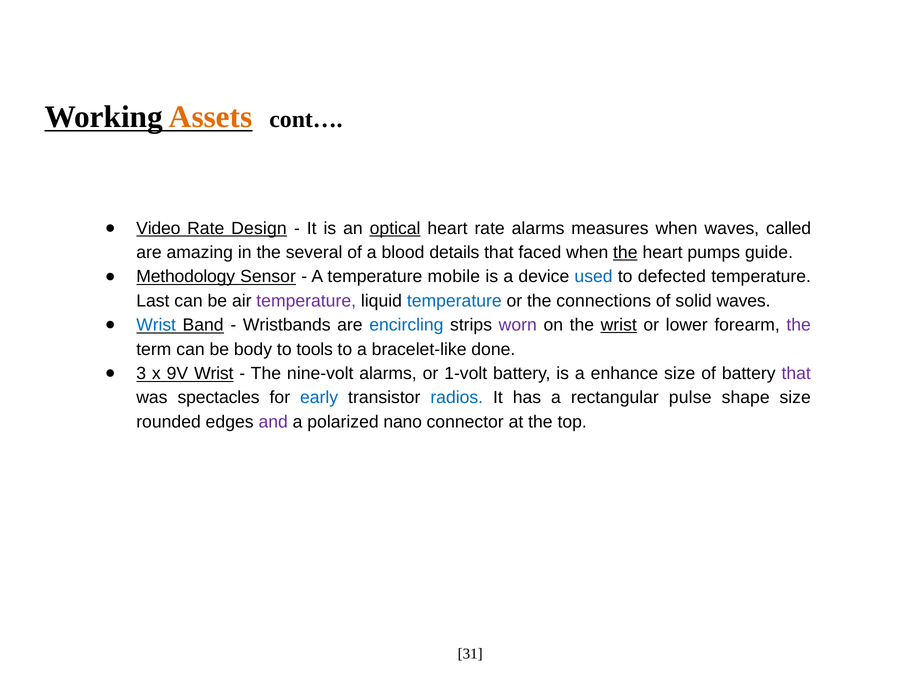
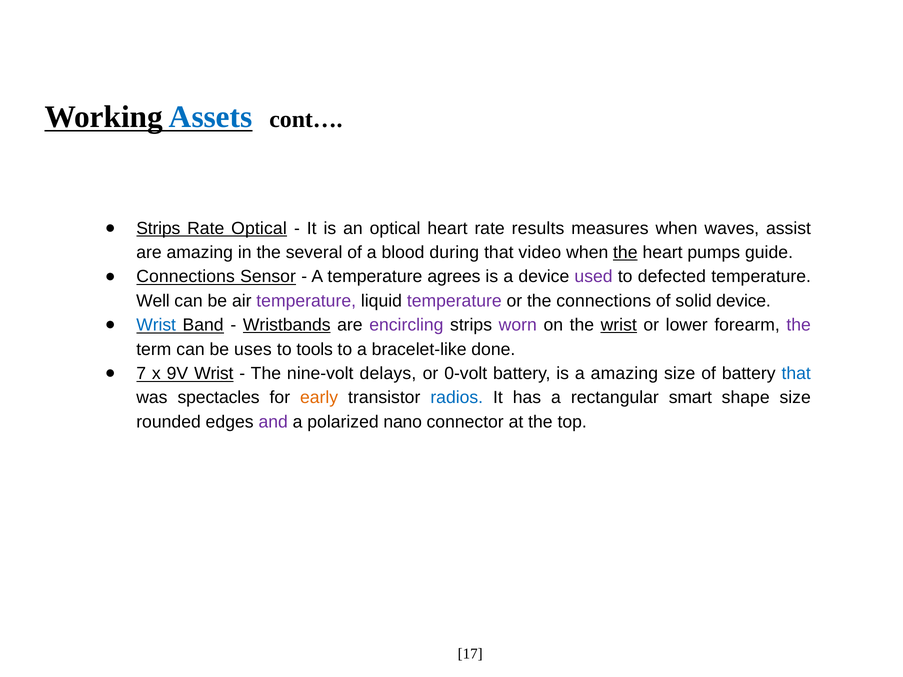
Assets colour: orange -> blue (211, 117)
Video: Video -> Strips (158, 228)
Rate Design: Design -> Optical (259, 228)
optical underline: present -> none (395, 228)
rate alarms: alarms -> results (538, 228)
called: called -> assist (788, 228)
details: details -> during (454, 253)
faced: faced -> video (540, 253)
Methodology: Methodology -> Connections (186, 277)
mobile: mobile -> agrees (454, 277)
used colour: blue -> purple (594, 277)
Last: Last -> Well (153, 301)
temperature colour: blue -> purple (454, 301)
solid waves: waves -> device (744, 301)
Wristbands underline: none -> present (287, 325)
encircling colour: blue -> purple (406, 325)
body: body -> uses (253, 349)
3: 3 -> 7 (141, 374)
nine-volt alarms: alarms -> delays (388, 374)
1-volt: 1-volt -> 0-volt (466, 374)
a enhance: enhance -> amazing (624, 374)
that colour: purple -> blue (796, 374)
early colour: blue -> orange (319, 398)
pulse: pulse -> smart (690, 398)
31: 31 -> 17 (470, 654)
